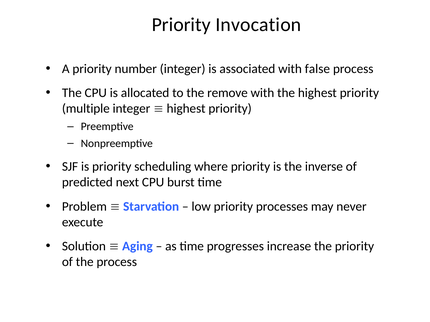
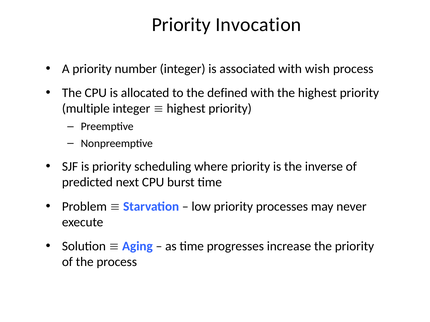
false: false -> wish (317, 69)
remove: remove -> defined (227, 93)
